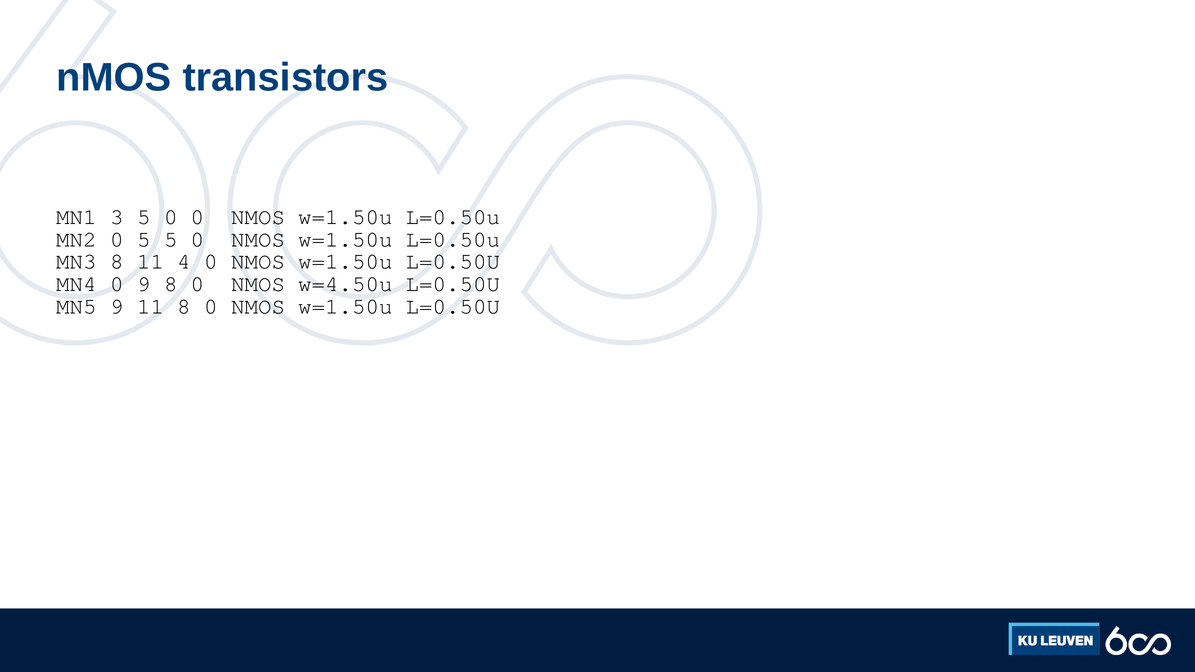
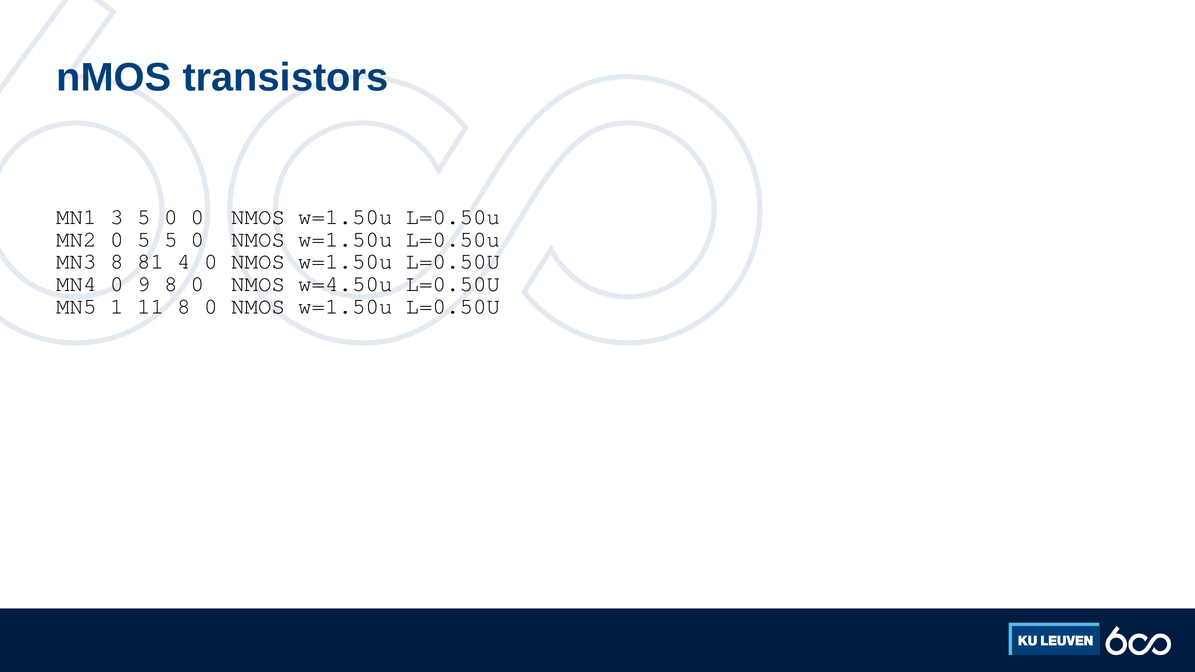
8 11: 11 -> 81 (151, 262)
MN5 9: 9 -> 1 (117, 306)
